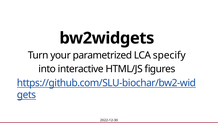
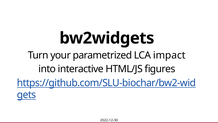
specify: specify -> impact (169, 55)
